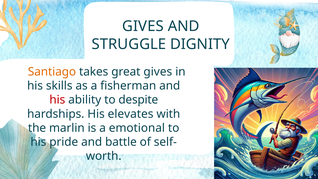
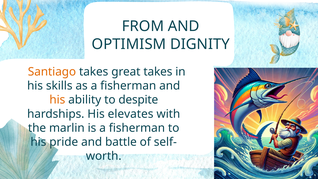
GIVES: GIVES -> FROM (143, 26)
STRUGGLE: STRUGGLE -> OPTIMISM (129, 44)
great gives: gives -> takes (158, 72)
his colour: red -> orange (57, 100)
is a emotional: emotional -> fisherman (137, 128)
